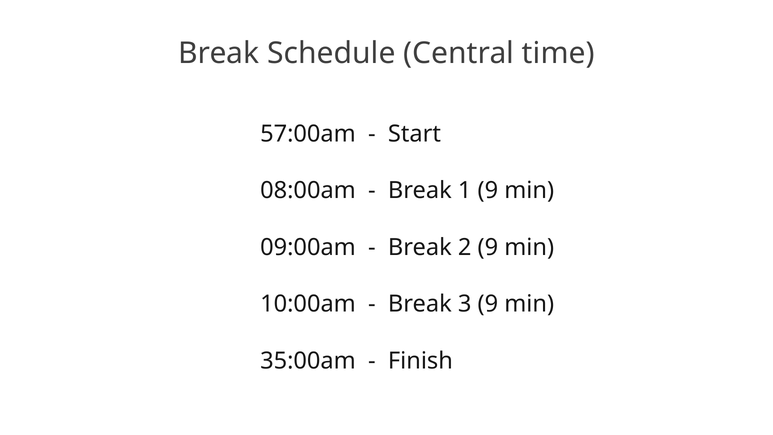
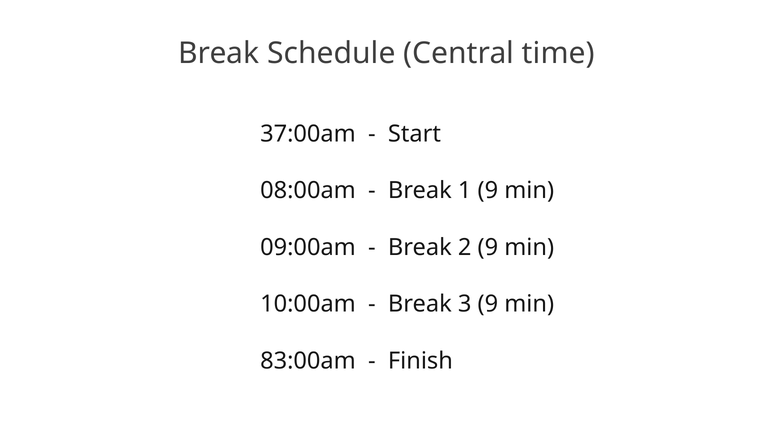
57:00am: 57:00am -> 37:00am (308, 134)
35:00am: 35:00am -> 83:00am (308, 361)
